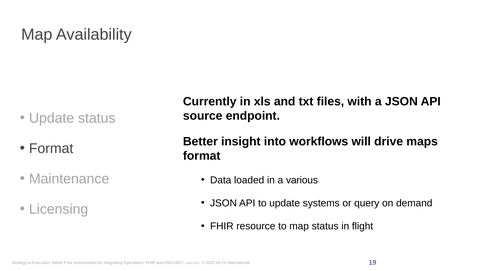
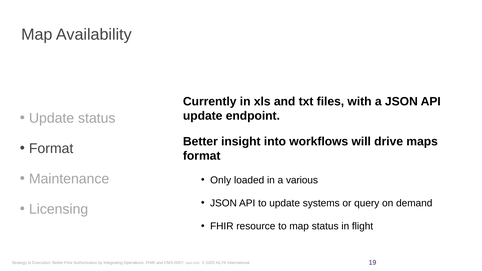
source: source -> update (203, 116)
Data: Data -> Only (221, 180)
